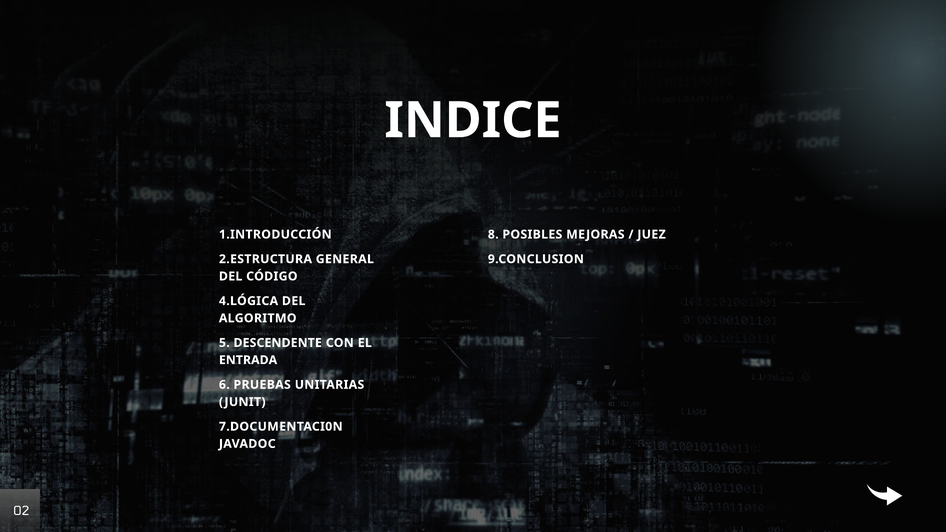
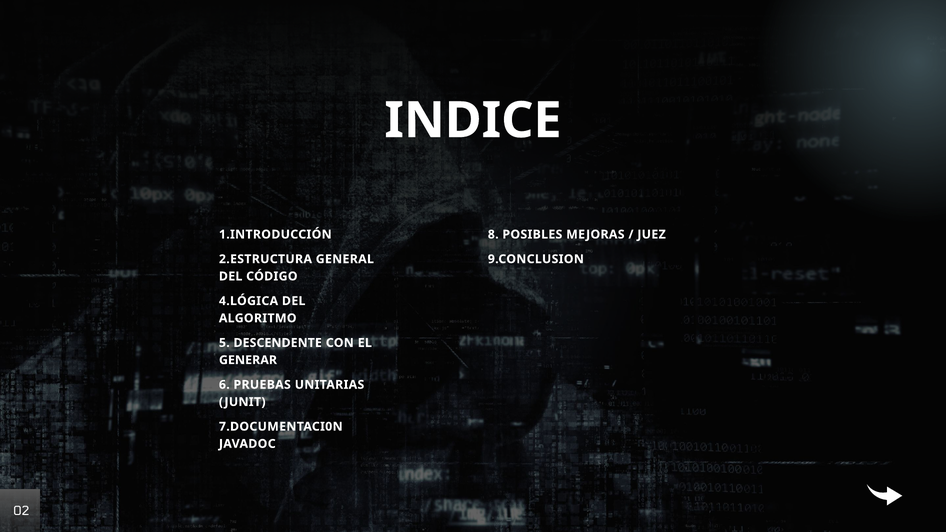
ENTRADA: ENTRADA -> GENERAR (248, 360)
